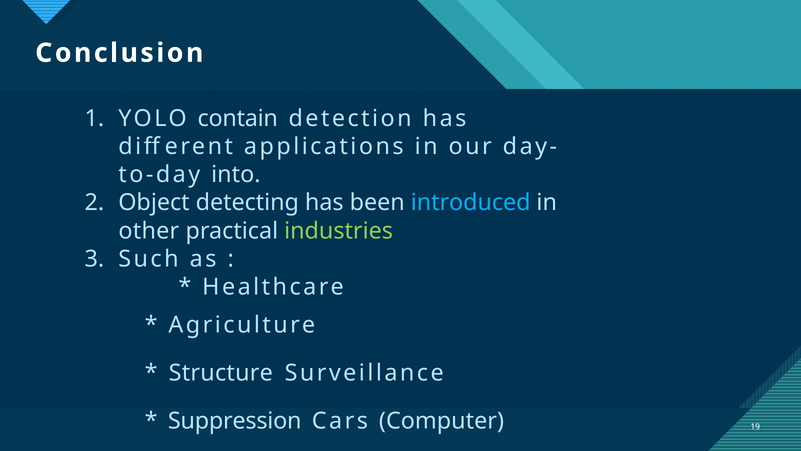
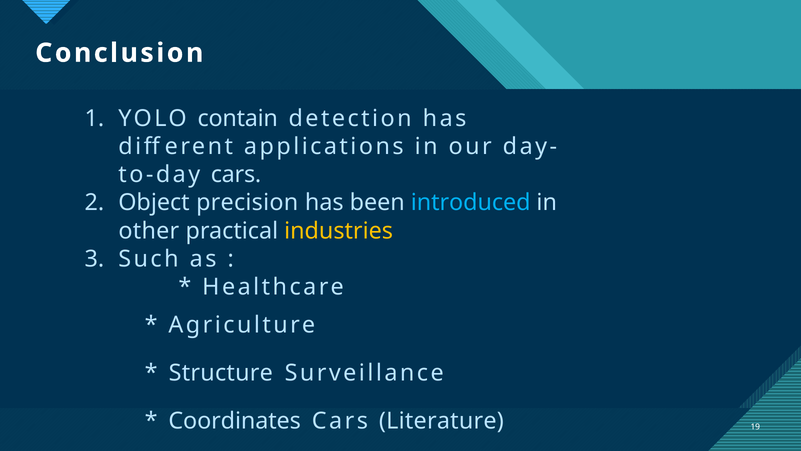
into: into -> cars (236, 174)
detecting: detecting -> precision (247, 203)
industries colour: light green -> yellow (339, 231)
Suppression: Suppression -> Coordinates (235, 421)
Computer: Computer -> Literature (441, 421)
